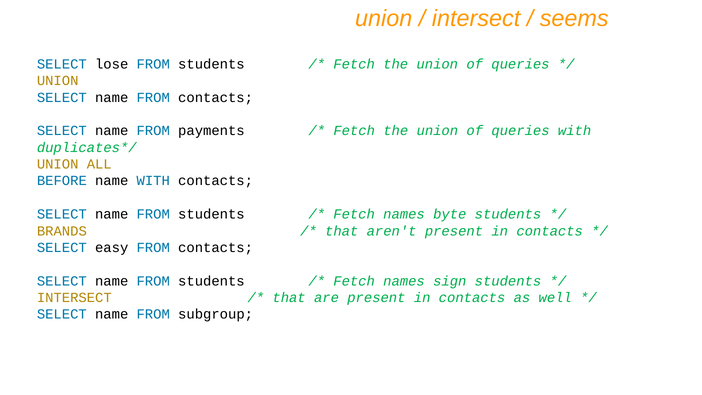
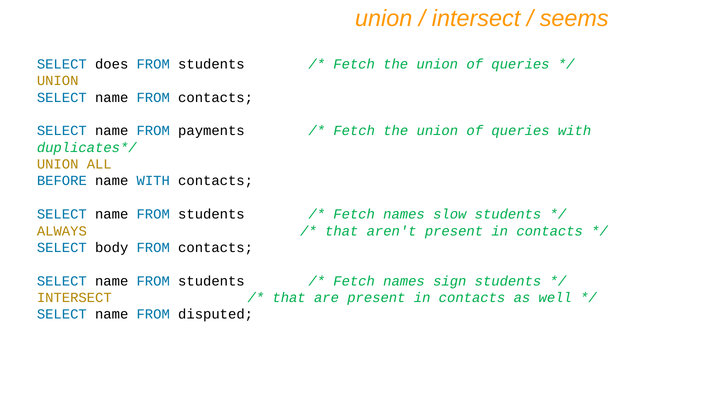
lose: lose -> does (112, 64)
byte: byte -> slow (450, 214)
BRANDS: BRANDS -> ALWAYS (62, 231)
easy: easy -> body (112, 248)
subgroup: subgroup -> disputed (216, 314)
